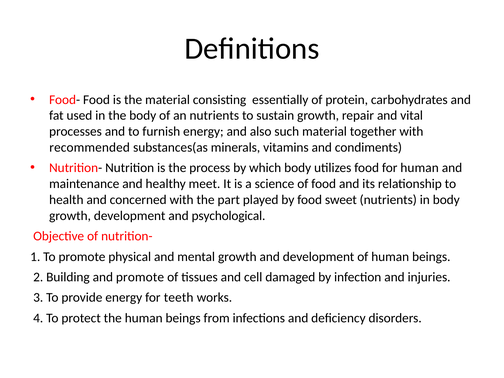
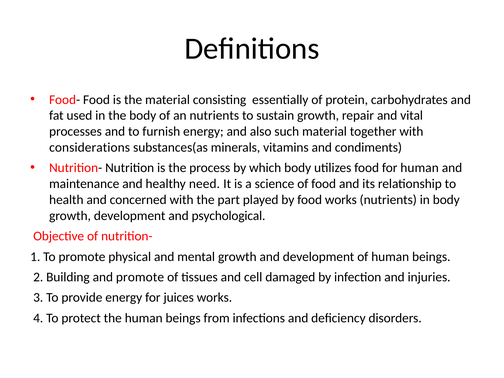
recommended: recommended -> considerations (90, 147)
meet: meet -> need (204, 184)
food sweet: sweet -> works (341, 200)
teeth: teeth -> juices (179, 298)
